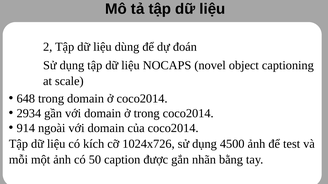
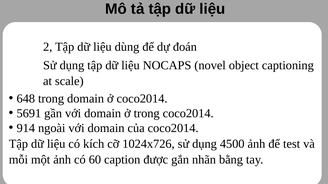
2934: 2934 -> 5691 (29, 114)
50: 50 -> 60 (95, 160)
